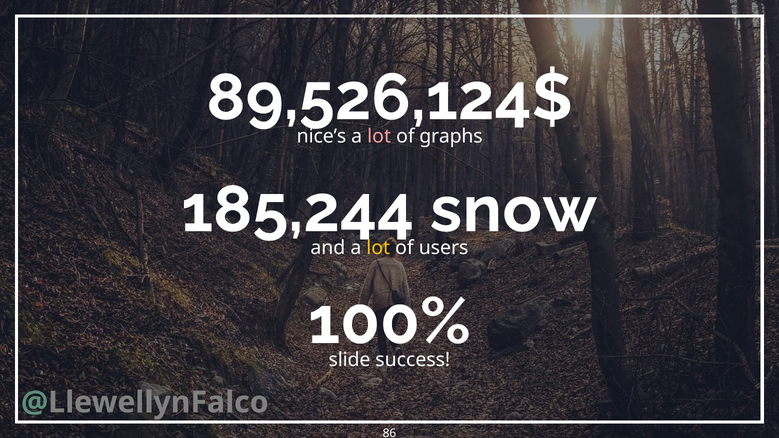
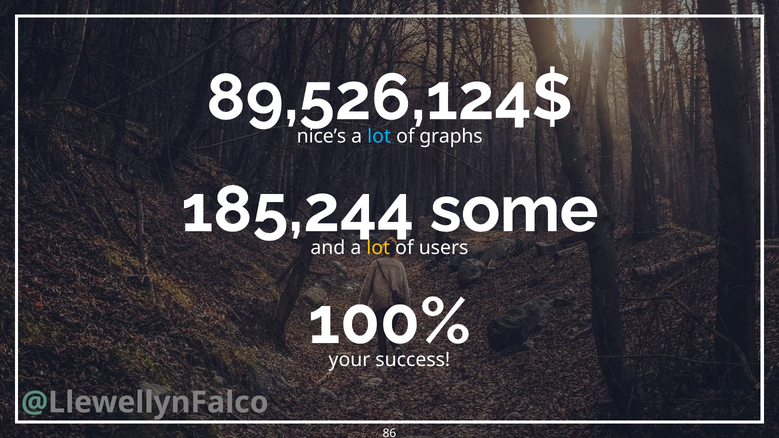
lot colour: pink -> light blue (379, 136)
snow: snow -> some (514, 210)
slide: slide -> your (349, 360)
